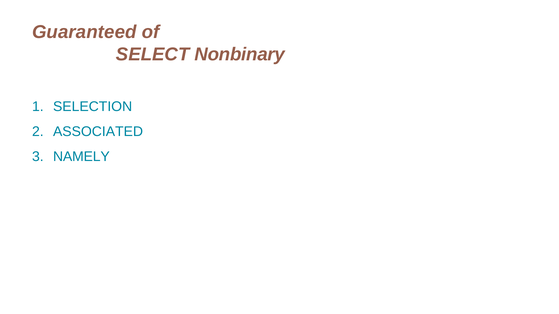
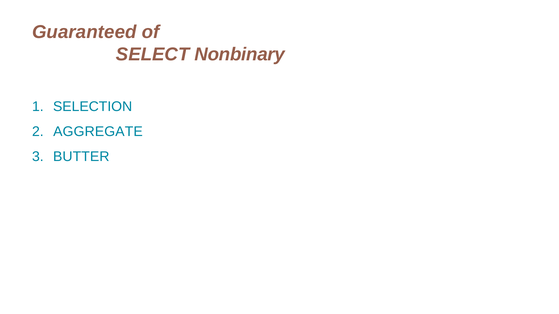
ASSOCIATED: ASSOCIATED -> AGGREGATE (98, 132)
NAMELY: NAMELY -> BUTTER (81, 157)
